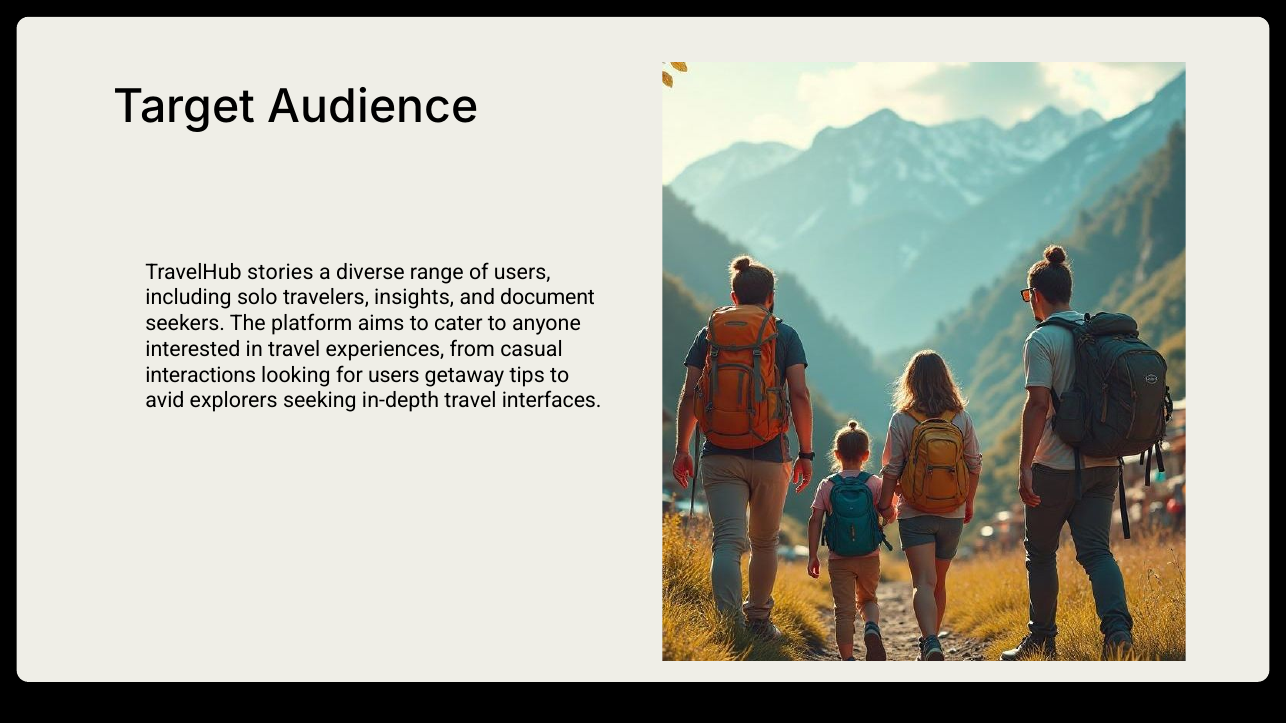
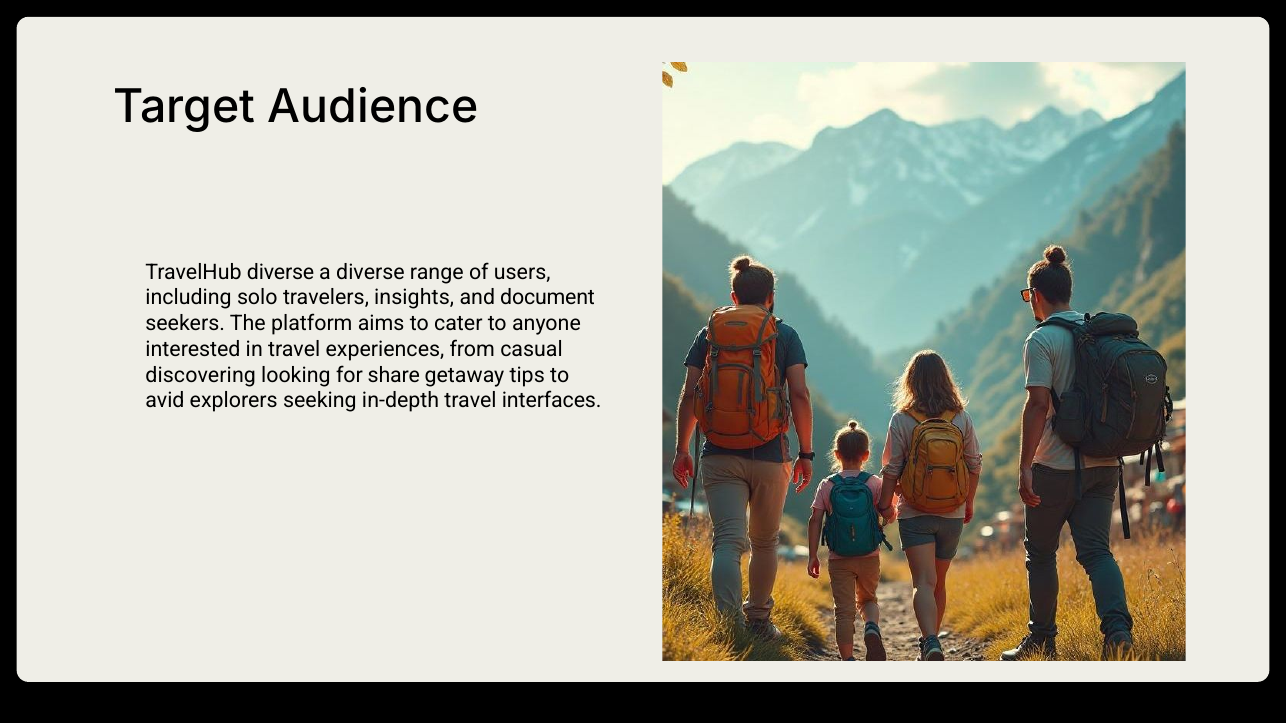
TravelHub stories: stories -> diverse (281, 272)
interactions: interactions -> discovering (201, 375)
for users: users -> share (394, 375)
